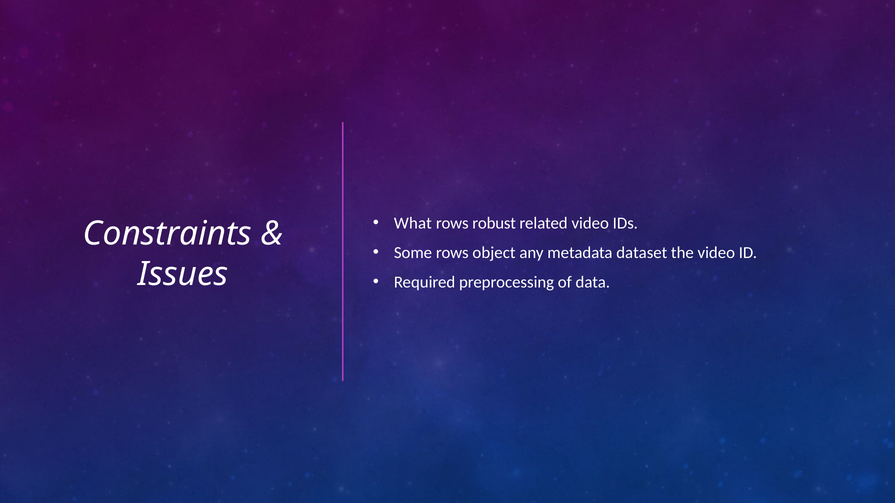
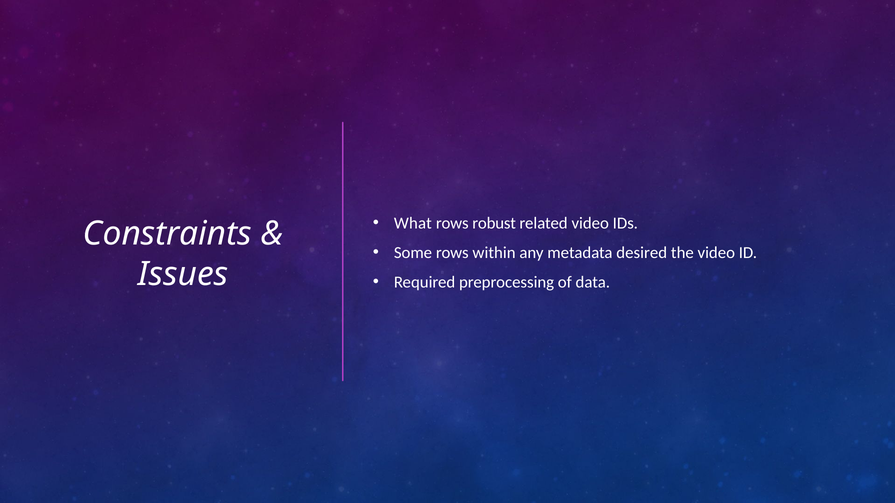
object: object -> within (494, 253)
dataset: dataset -> desired (642, 253)
